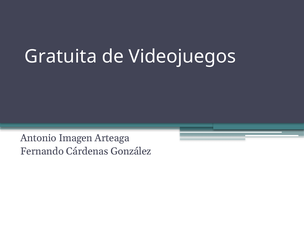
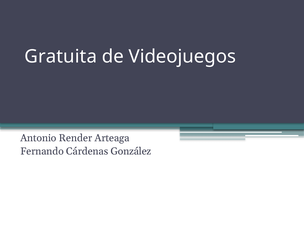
Imagen: Imagen -> Render (76, 138)
